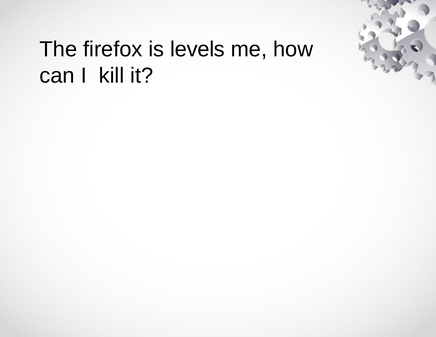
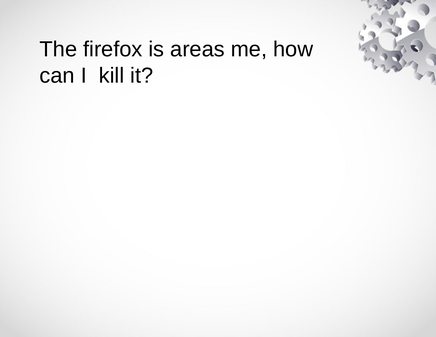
levels: levels -> areas (197, 49)
